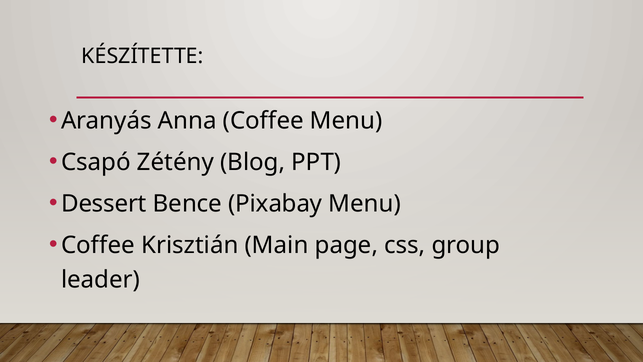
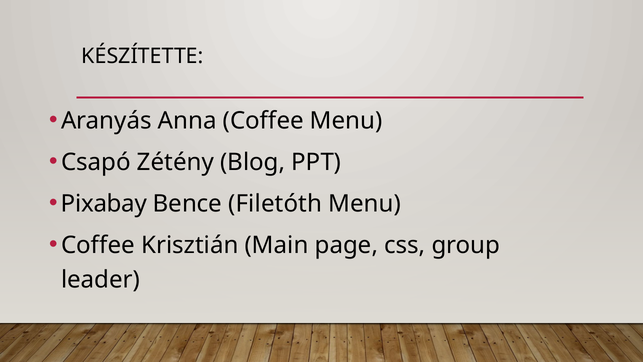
Dessert: Dessert -> Pixabay (104, 203)
Pixabay: Pixabay -> Filetóth (275, 203)
